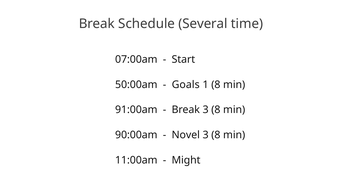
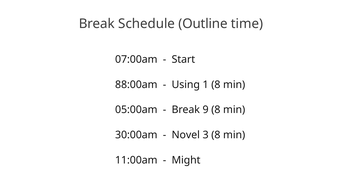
Several: Several -> Outline (203, 24)
50:00am: 50:00am -> 88:00am (136, 84)
Goals: Goals -> Using (186, 84)
91:00am: 91:00am -> 05:00am (136, 109)
Break 3: 3 -> 9 (206, 109)
90:00am: 90:00am -> 30:00am (136, 134)
